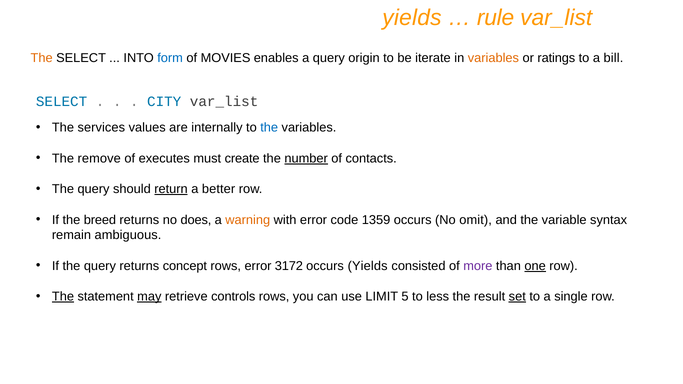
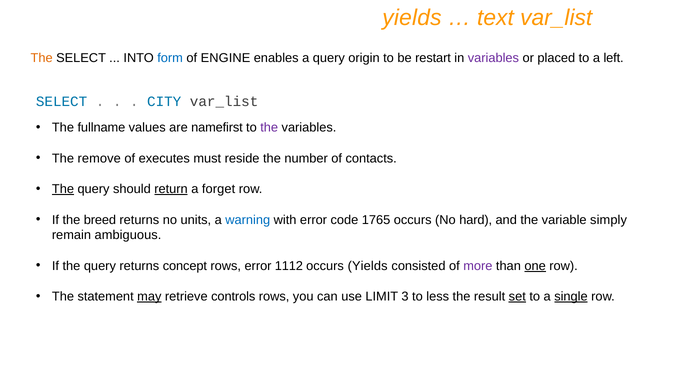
rule: rule -> text (495, 18)
MOVIES: MOVIES -> ENGINE (226, 58)
iterate: iterate -> restart (433, 58)
variables colour: orange -> purple (493, 58)
ratings: ratings -> placed (556, 58)
bill: bill -> left (614, 58)
services: services -> fullname (101, 128)
internally: internally -> namefirst (217, 128)
the colour: blue -> purple (269, 128)
create: create -> reside (242, 158)
number underline: present -> none (306, 158)
The underline: none -> present (63, 189)
better: better -> forget (219, 189)
does: does -> units (196, 220)
warning colour: orange -> blue (248, 220)
1359: 1359 -> 1765 (376, 220)
omit: omit -> hard (476, 220)
syntax: syntax -> simply (609, 220)
3172: 3172 -> 1112 (289, 266)
The underline: present -> none (63, 297)
5: 5 -> 3 (405, 297)
single underline: none -> present (571, 297)
